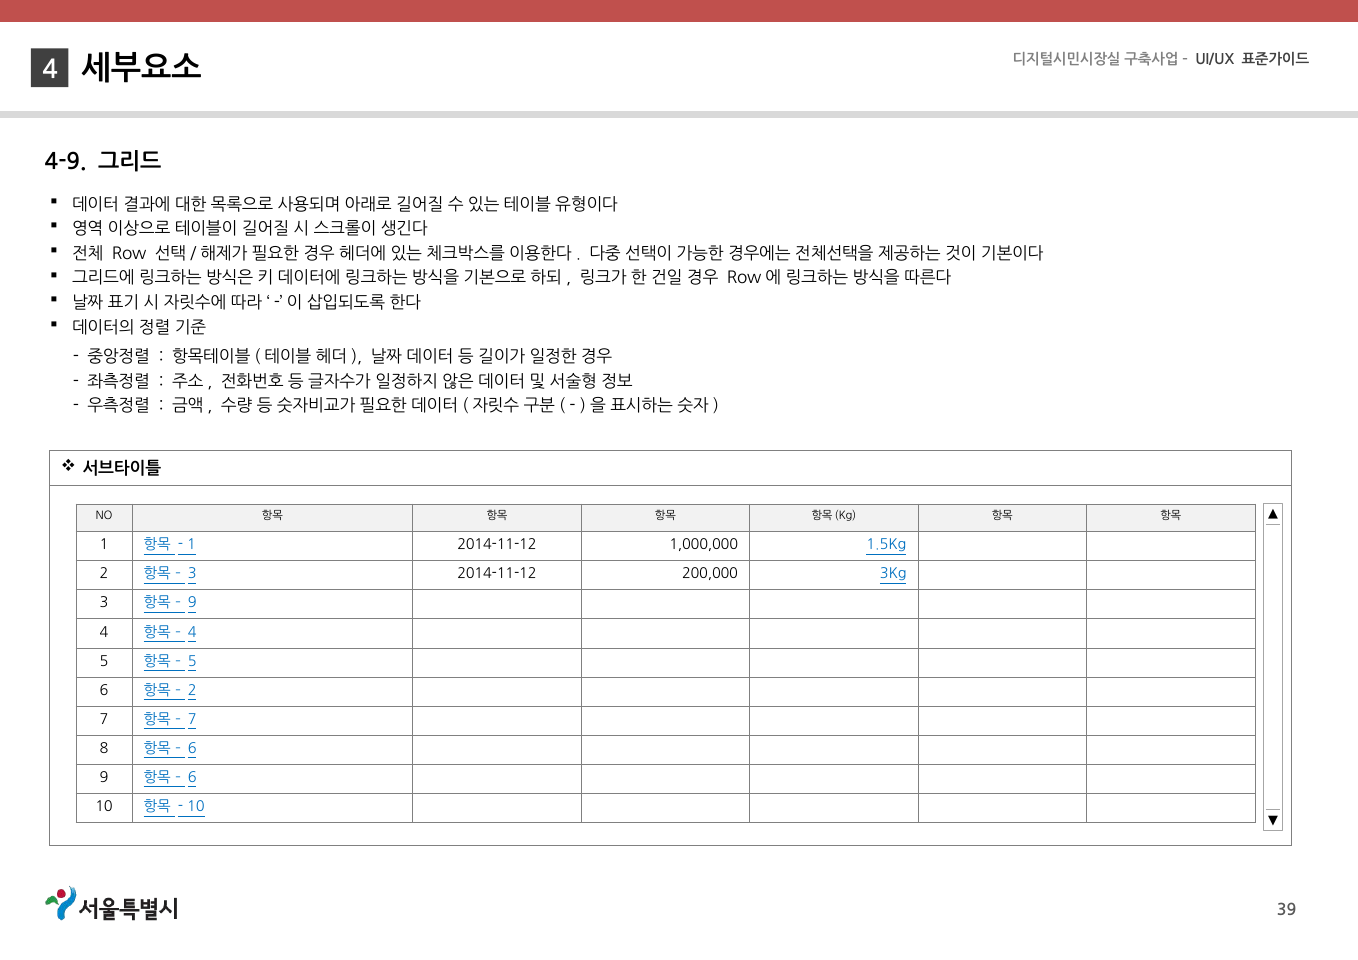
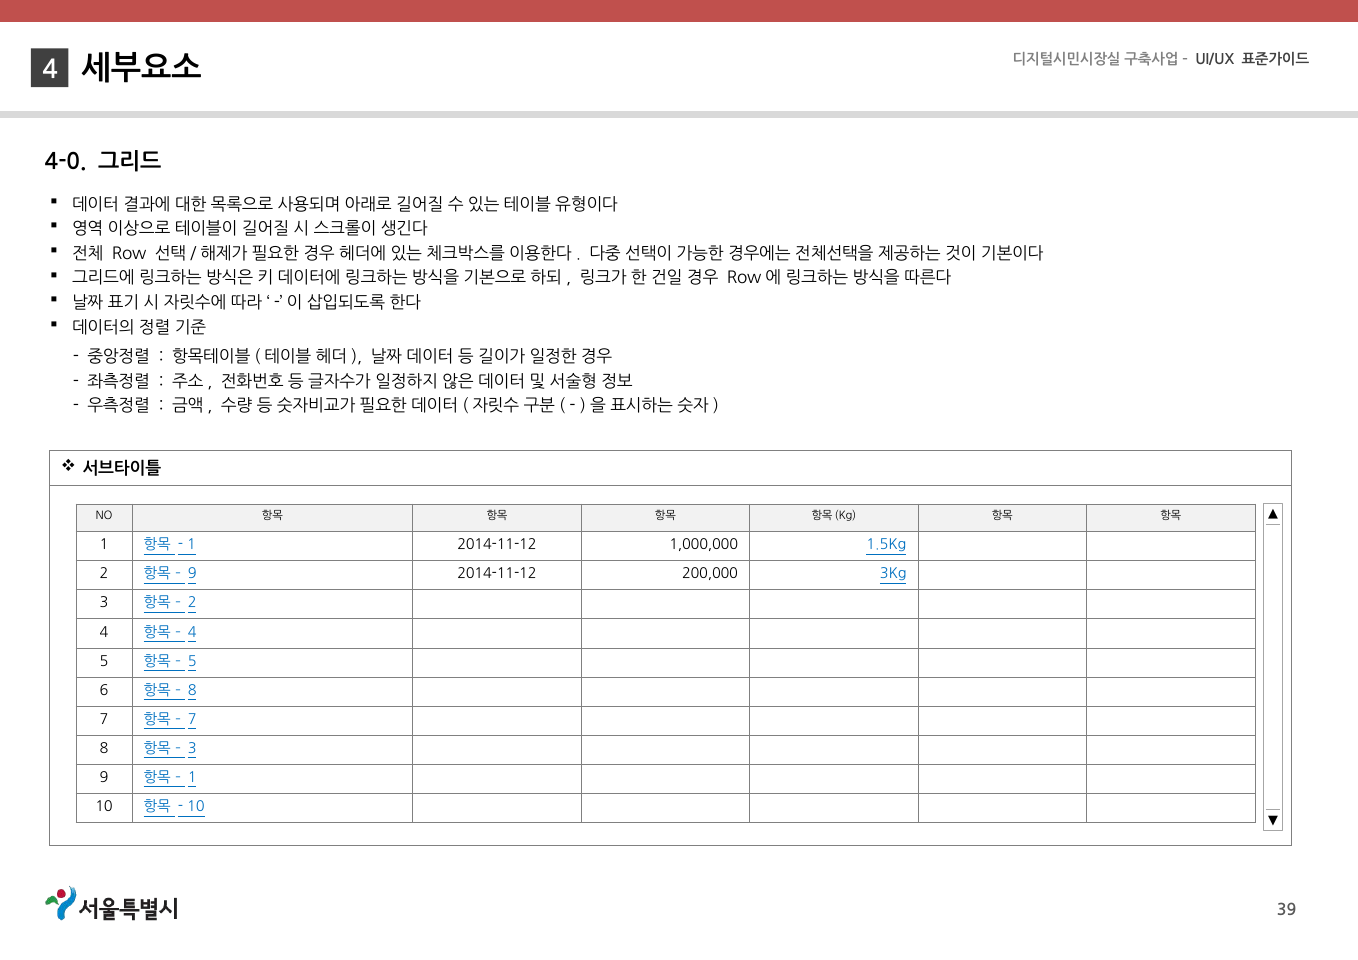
4-9: 4-9 -> 4-0 (66, 162)
3: 3 -> 9 (192, 574)
9: 9 -> 2 (192, 603)
2: 2 -> 8 (192, 691)
6: 6 -> 3 (192, 749)
6: 6 -> 1 (192, 778)
